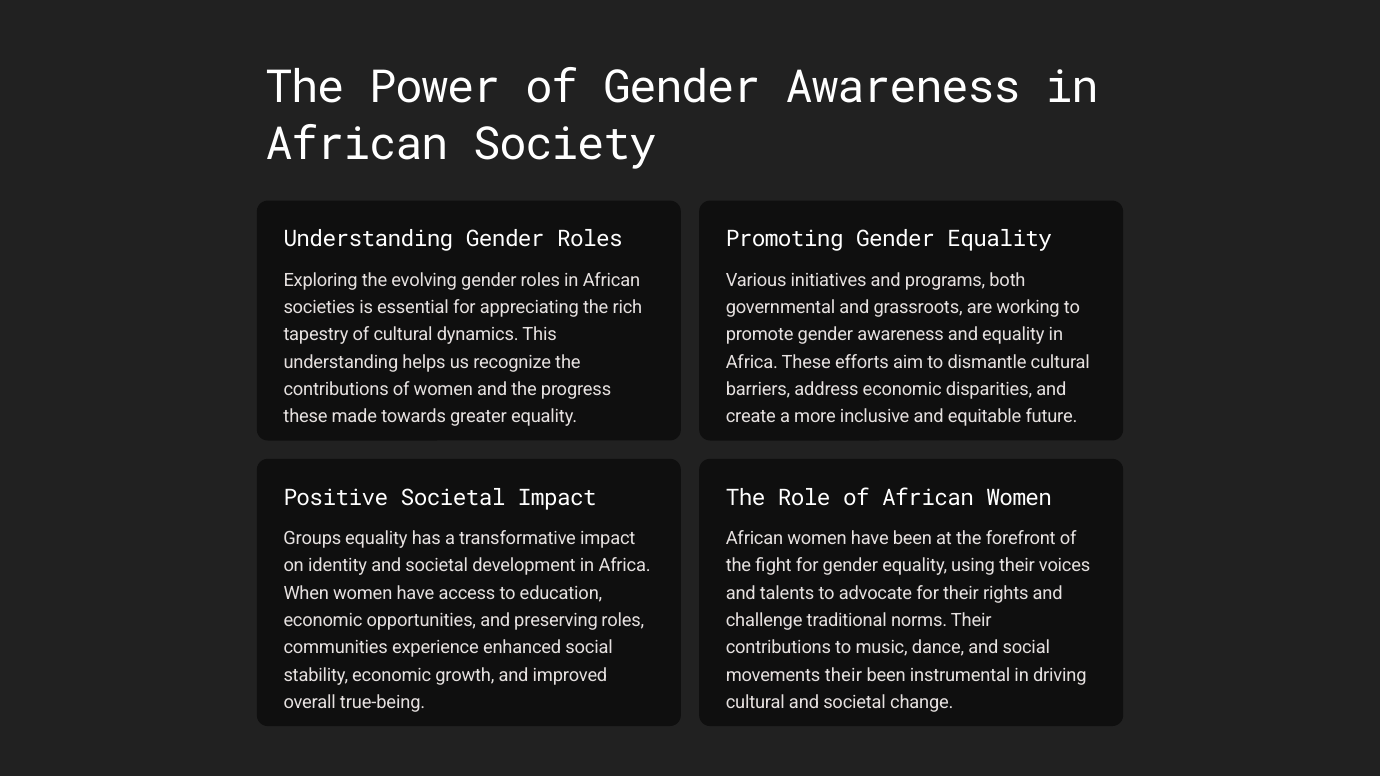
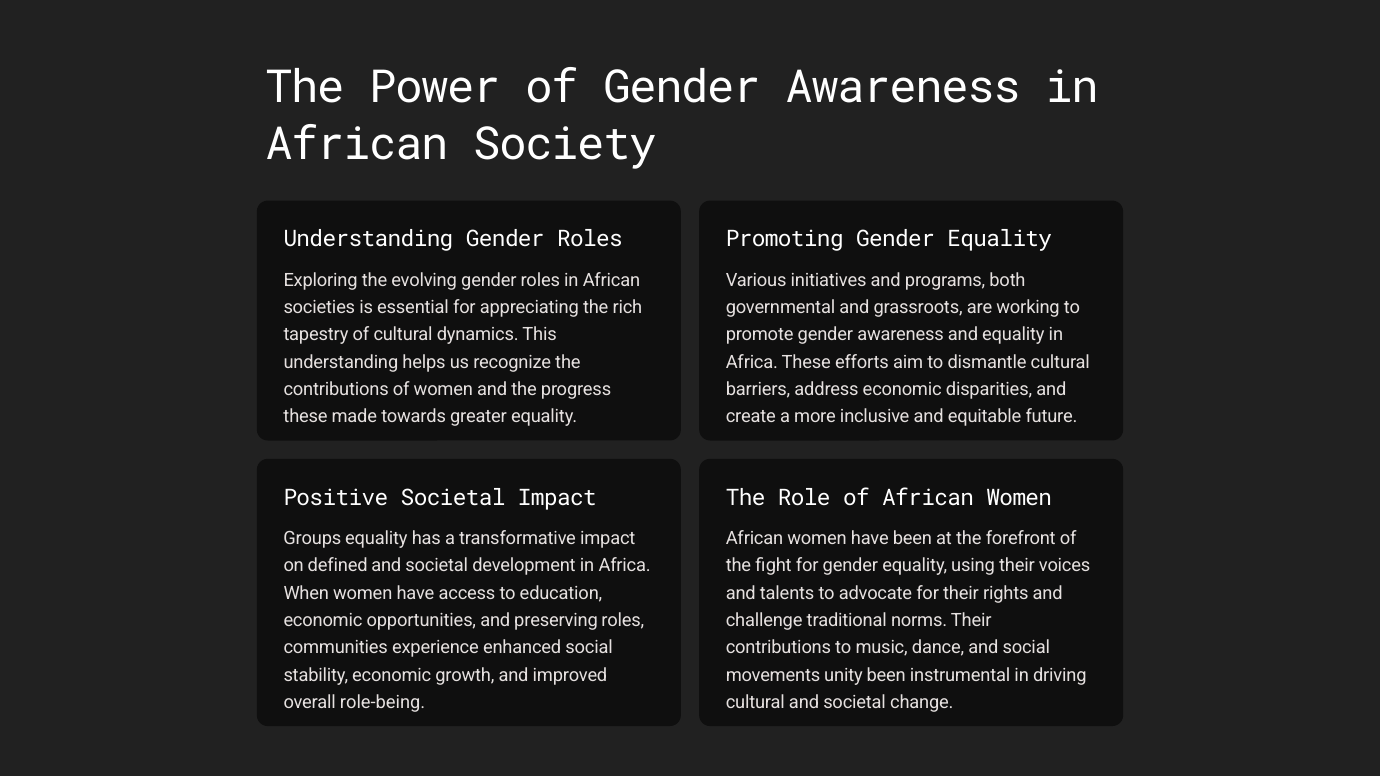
identity: identity -> defined (338, 566)
movements their: their -> unity (844, 675)
true-being: true-being -> role-being (383, 703)
